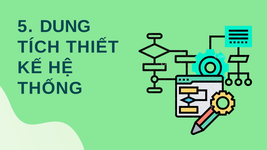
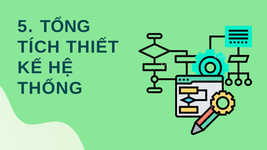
DUNG: DUNG -> TỔNG (65, 27)
